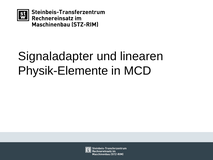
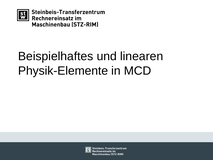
Signaladapter: Signaladapter -> Beispielhaftes (56, 56)
